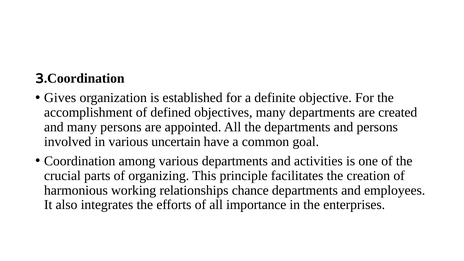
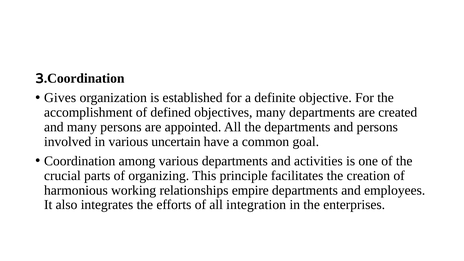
chance: chance -> empire (250, 190)
importance: importance -> integration (256, 205)
